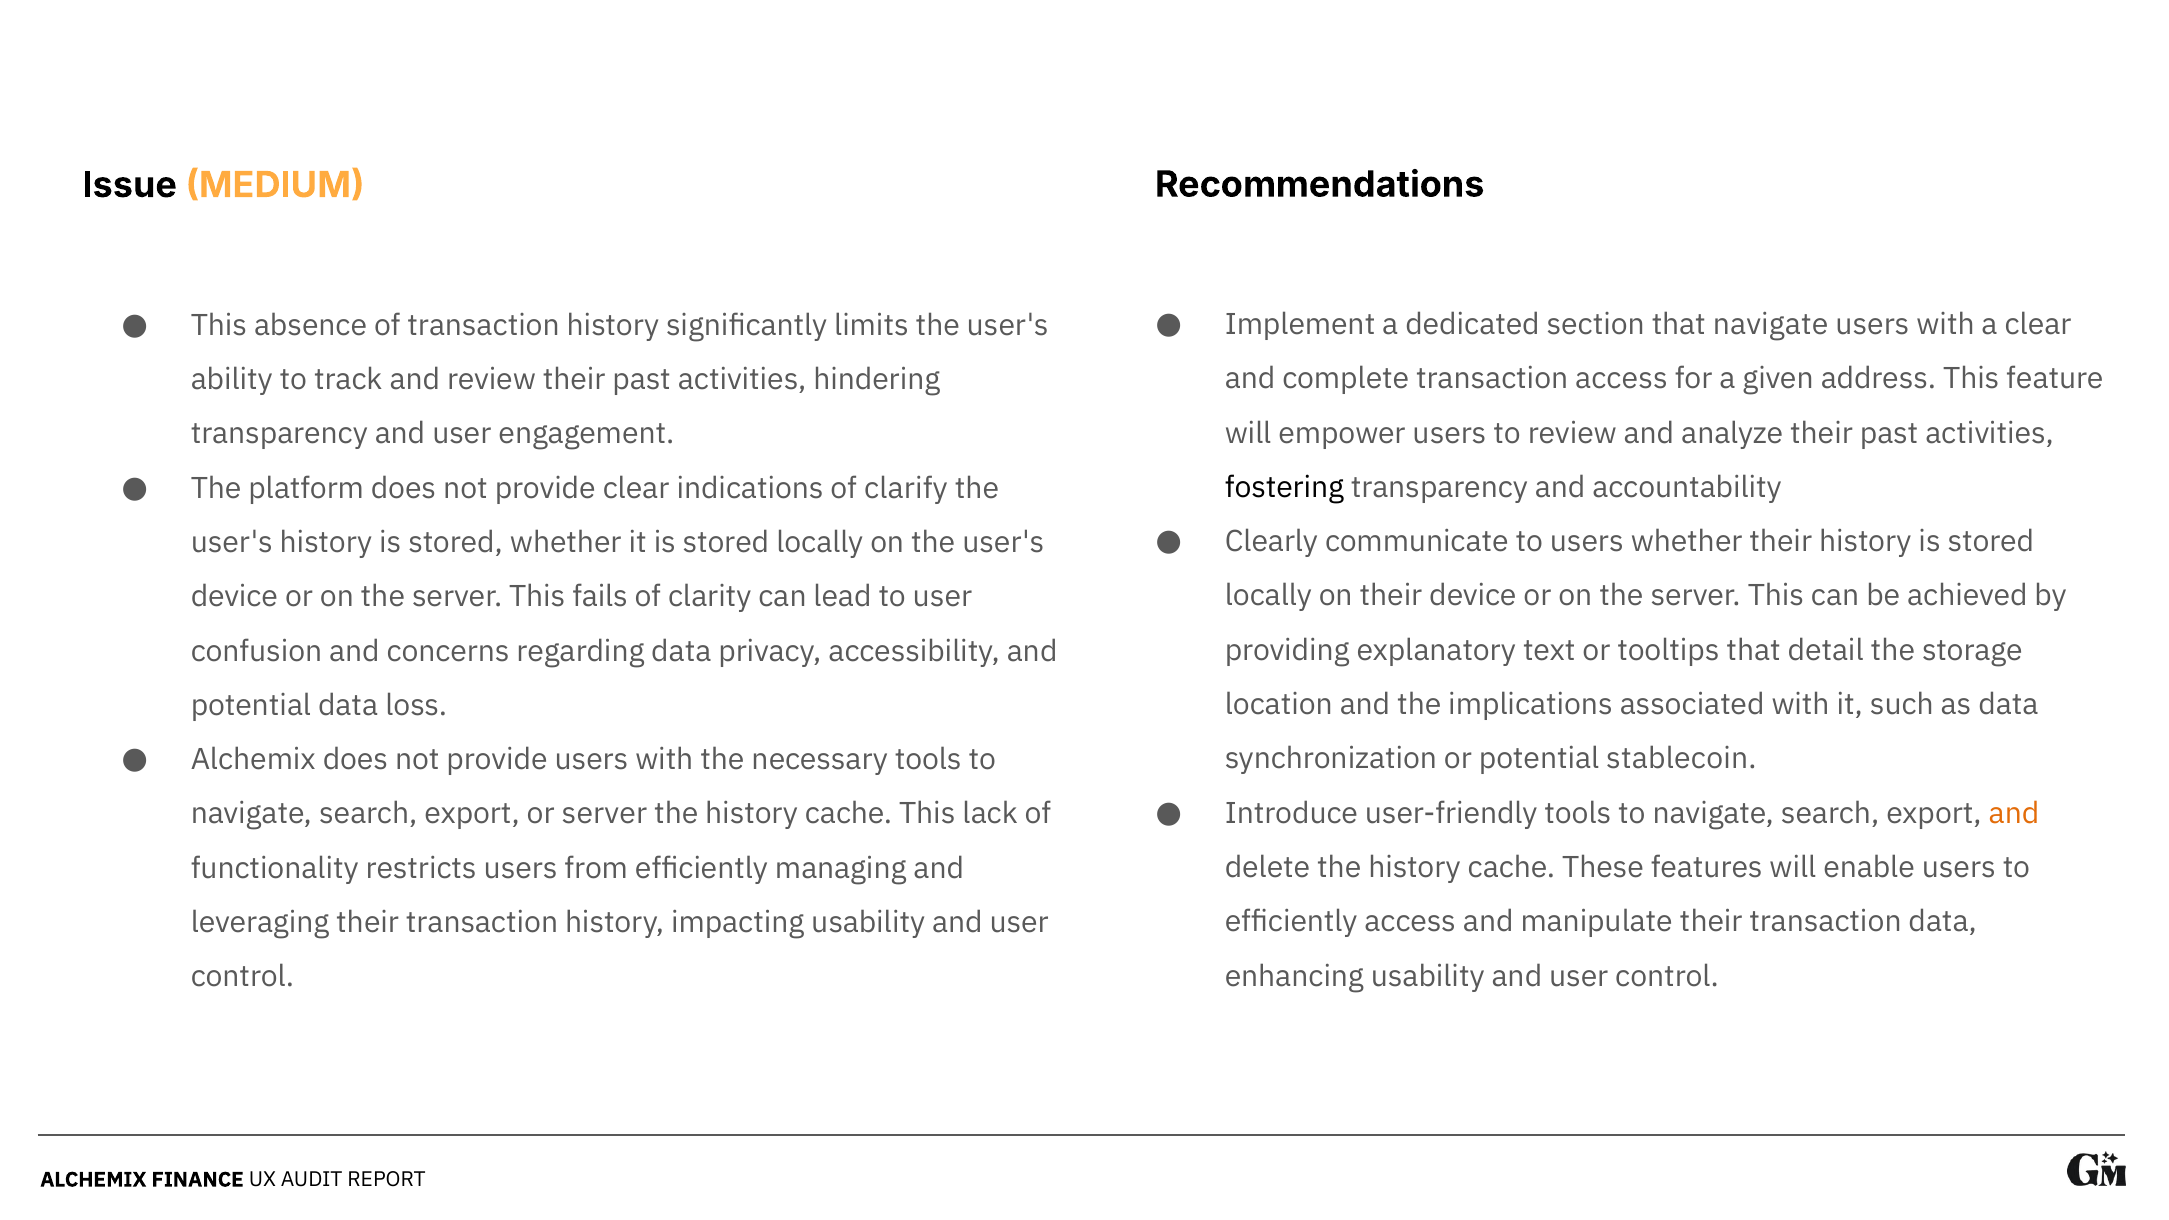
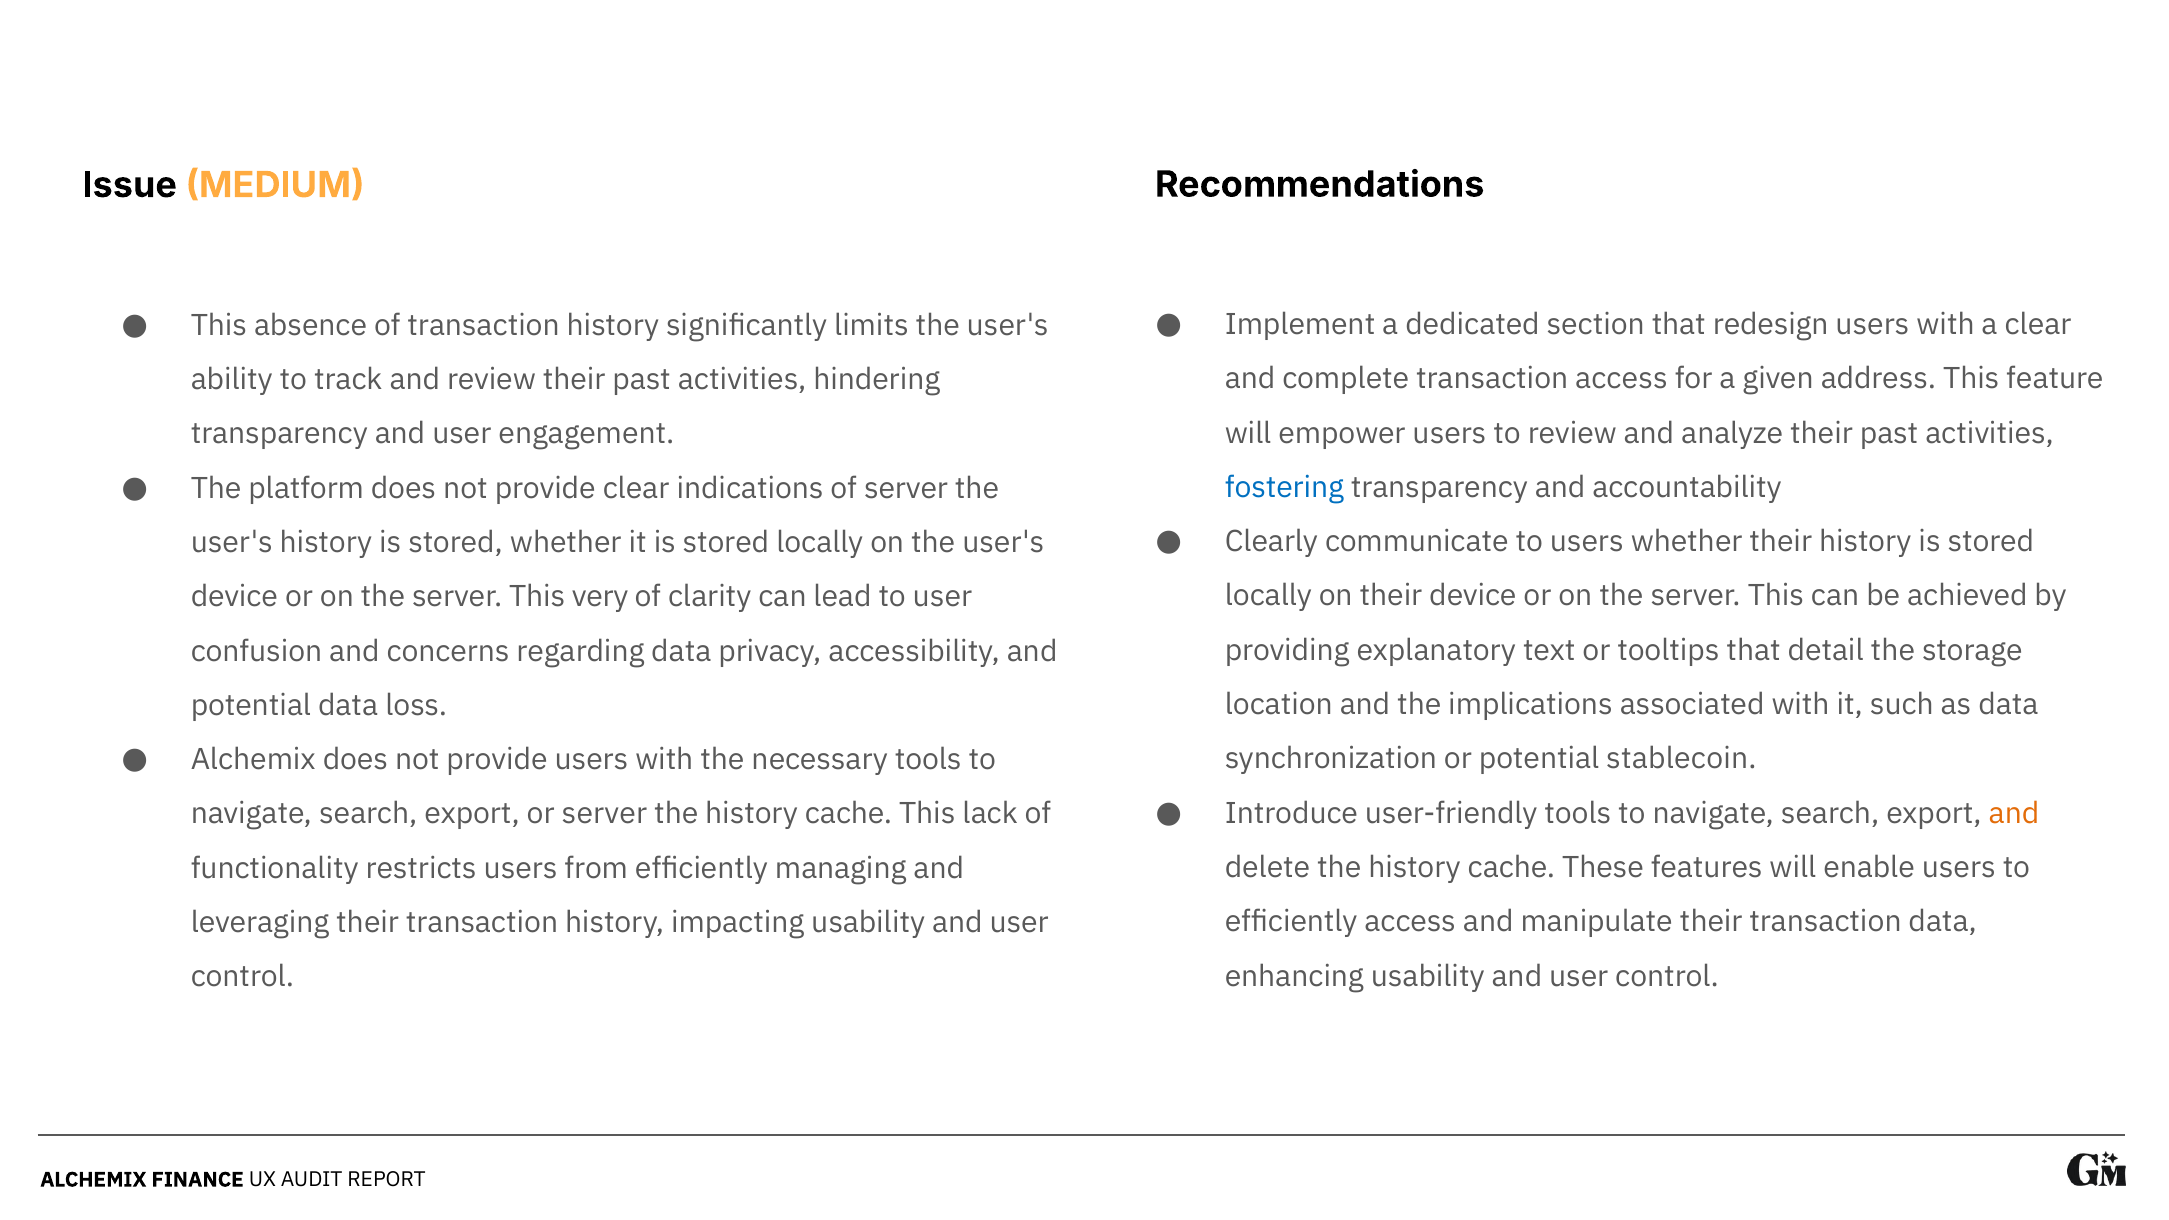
that navigate: navigate -> redesign (1771, 325)
of clarify: clarify -> server (906, 488)
fostering colour: black -> blue (1284, 487)
fails: fails -> very (600, 597)
